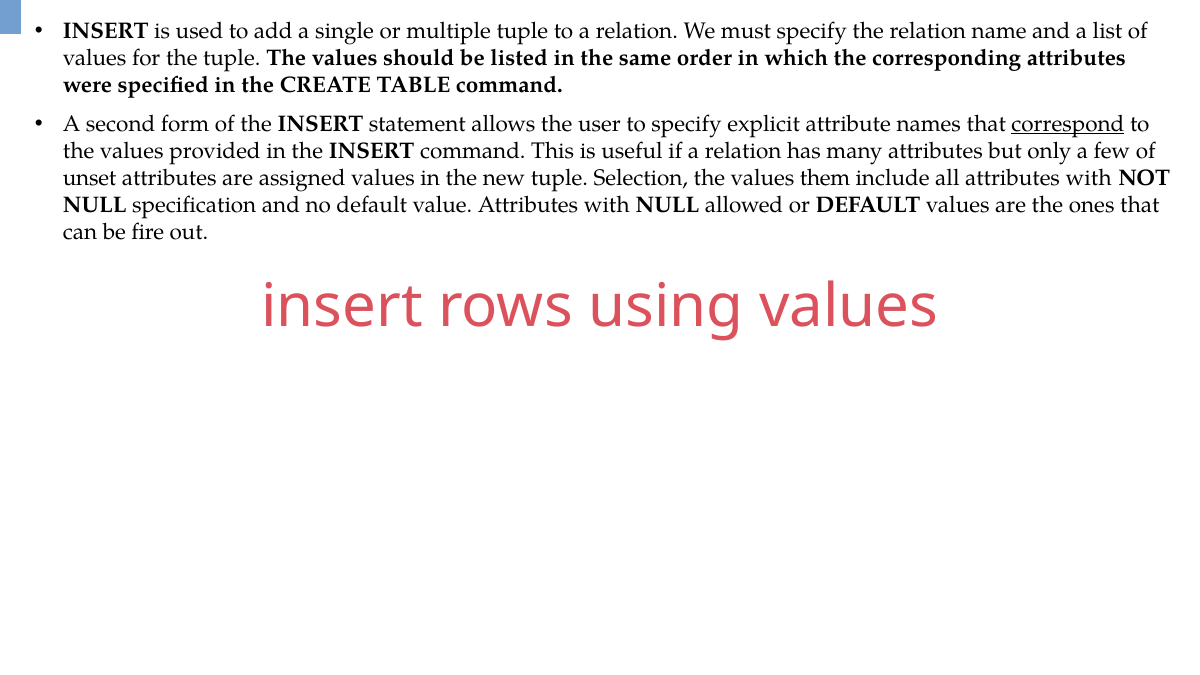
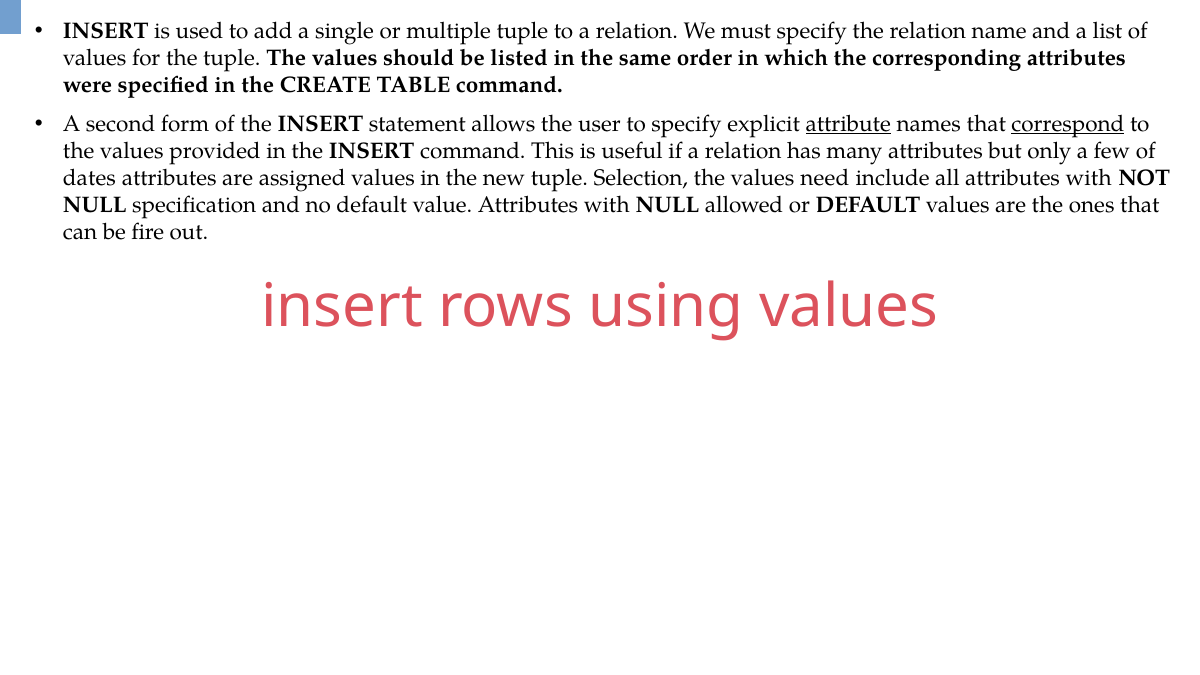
attribute underline: none -> present (848, 124)
unset: unset -> dates (89, 178)
them: them -> need (825, 178)
